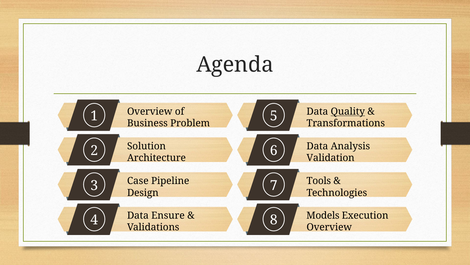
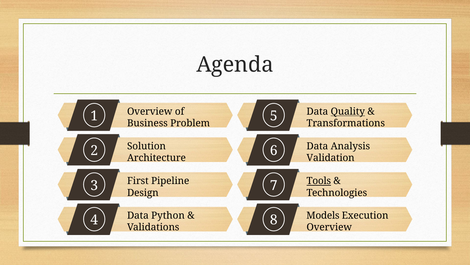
Case: Case -> First (138, 181)
Tools underline: none -> present (319, 181)
Ensure: Ensure -> Python (168, 215)
